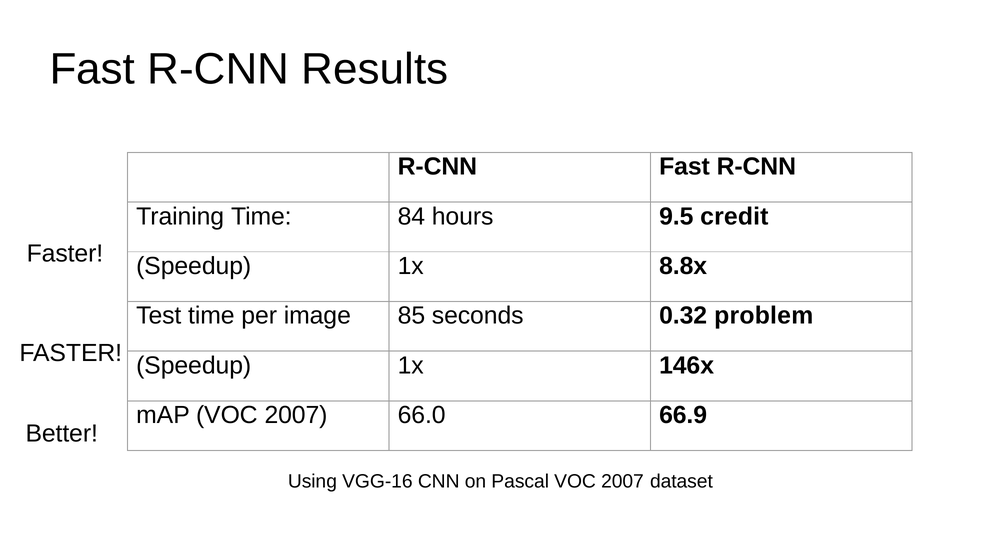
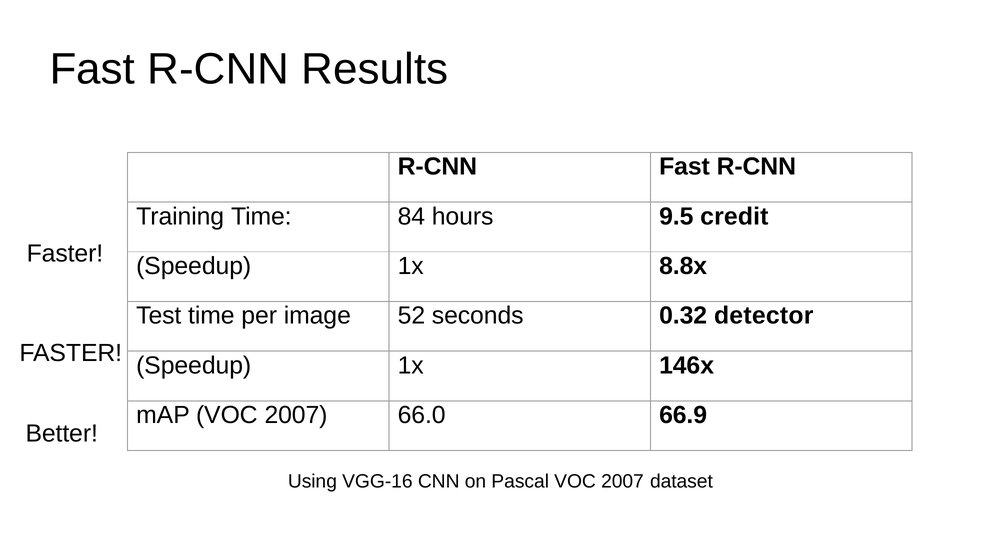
85: 85 -> 52 (411, 316)
problem: problem -> detector (764, 316)
